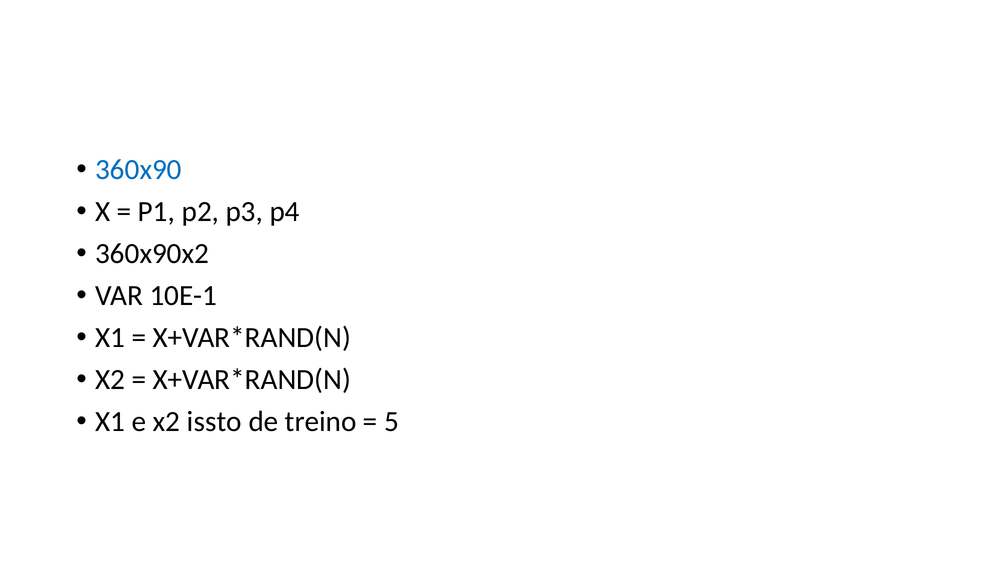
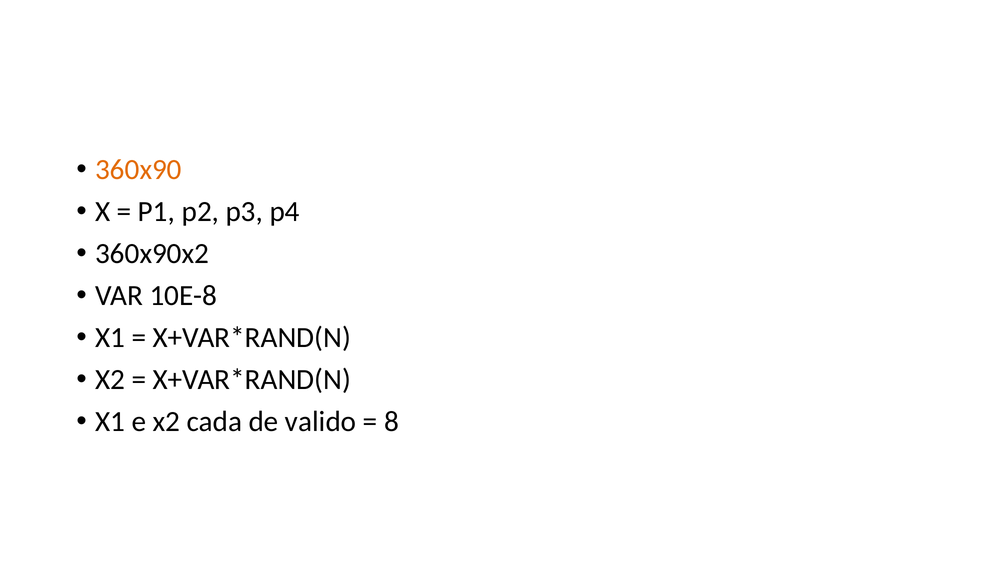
360x90 colour: blue -> orange (138, 169)
10E-1: 10E-1 -> 10E-8 (183, 295)
issto: issto -> cada (214, 421)
treino: treino -> valido (321, 421)
5: 5 -> 8 (391, 421)
